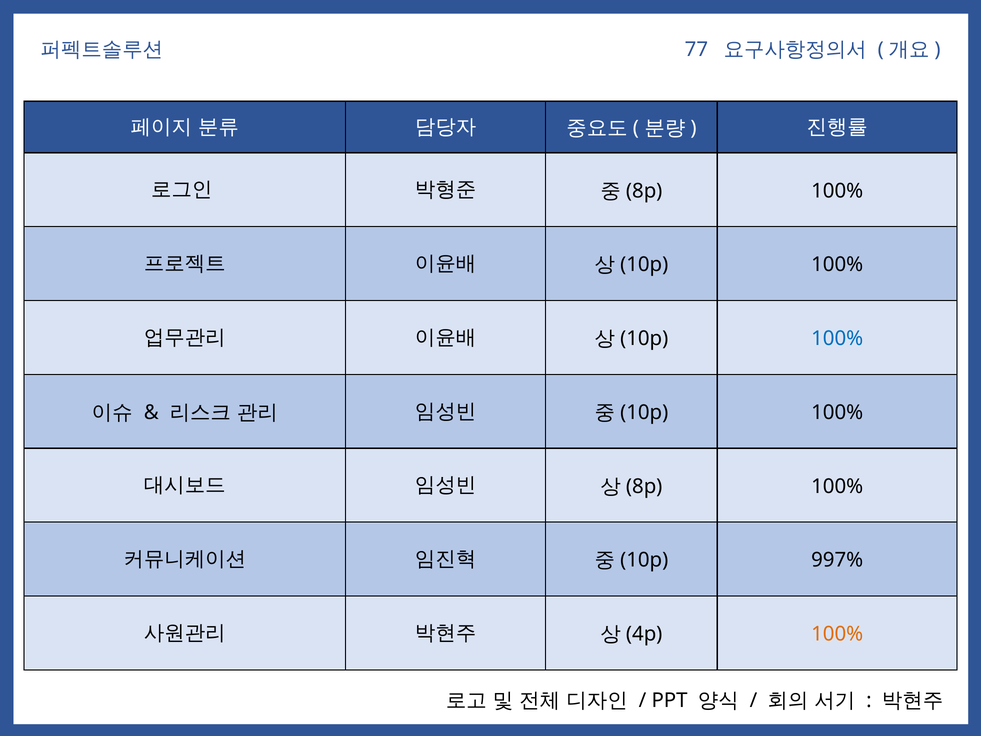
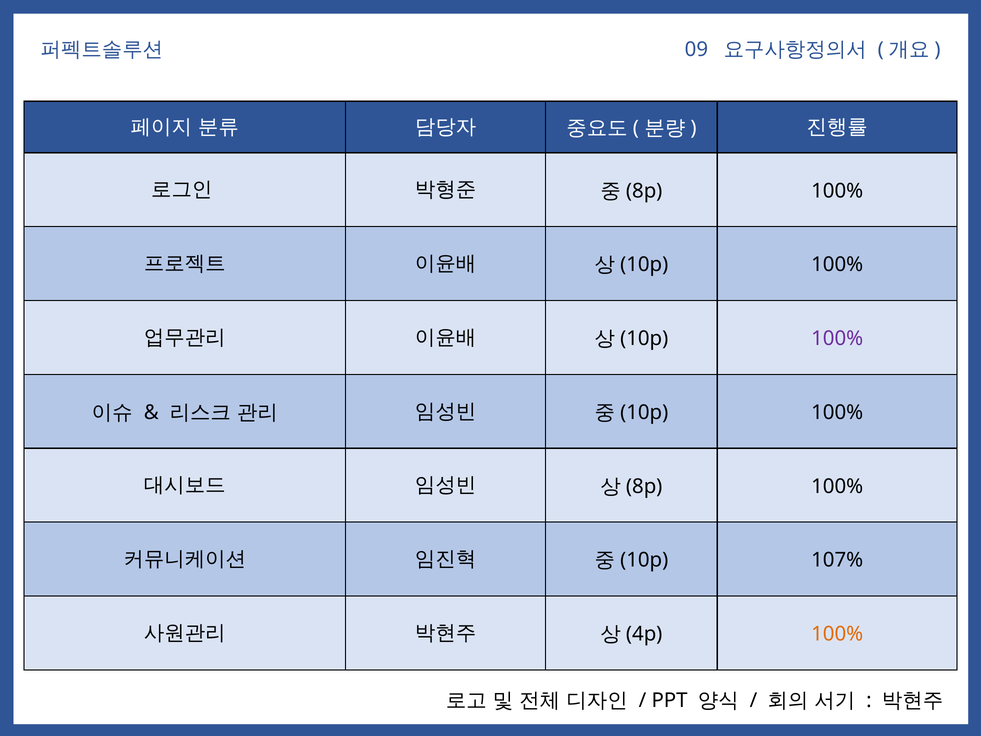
77: 77 -> 09 (696, 49)
100% colour: blue -> purple (837, 339)
997%: 997% -> 107% (837, 560)
